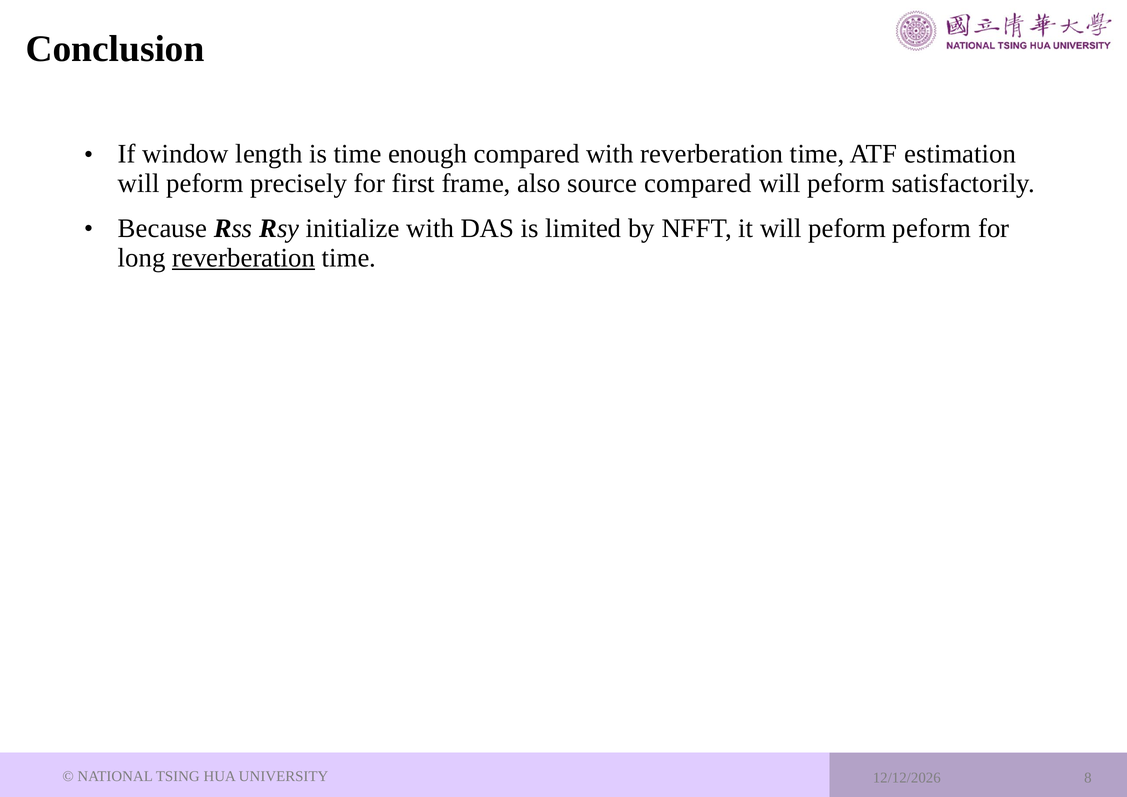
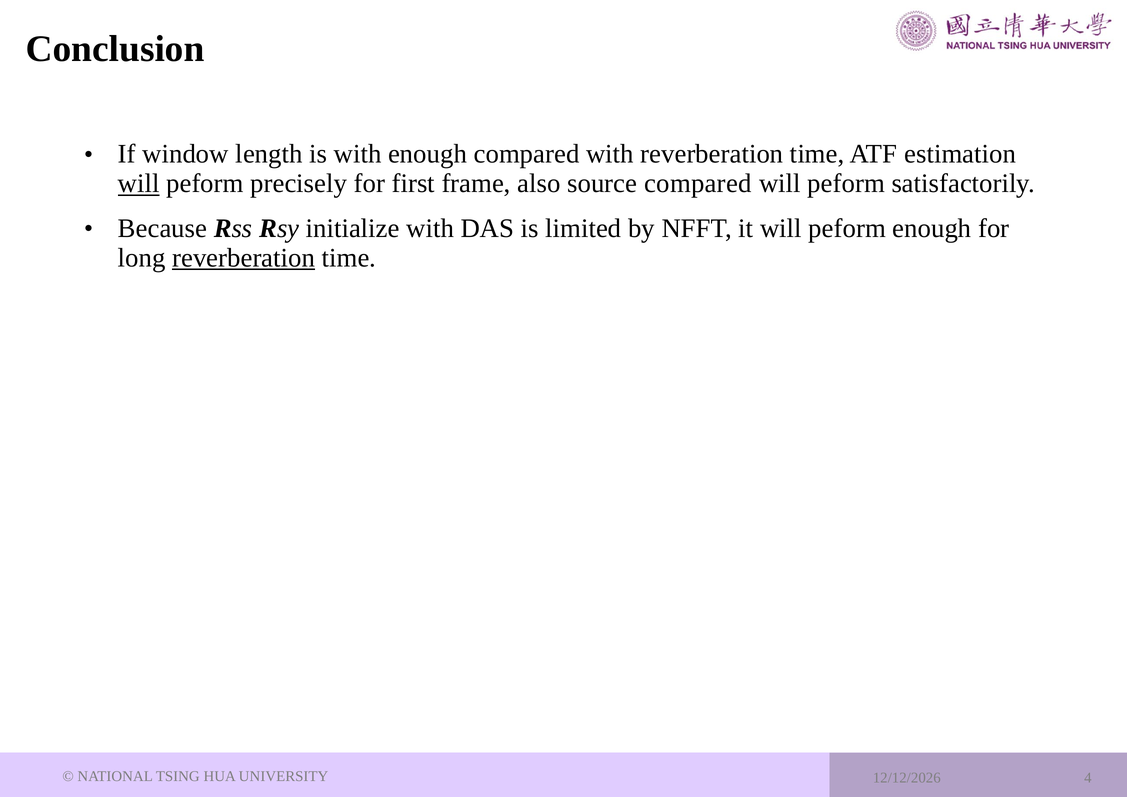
is time: time -> with (358, 154)
will underline: none -> present (139, 184)
peform peform: peform -> enough (932, 228)
8: 8 -> 4 (1088, 778)
